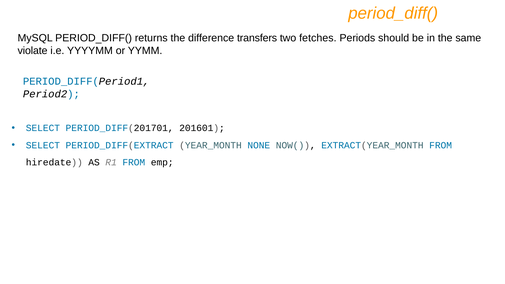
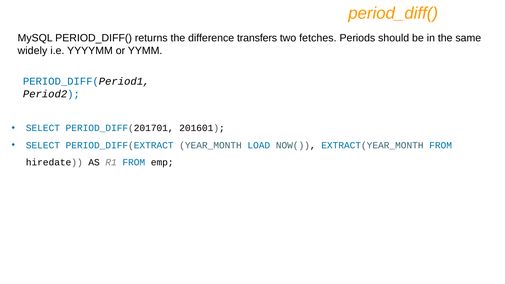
violate: violate -> widely (32, 51)
NONE: NONE -> LOAD (259, 145)
